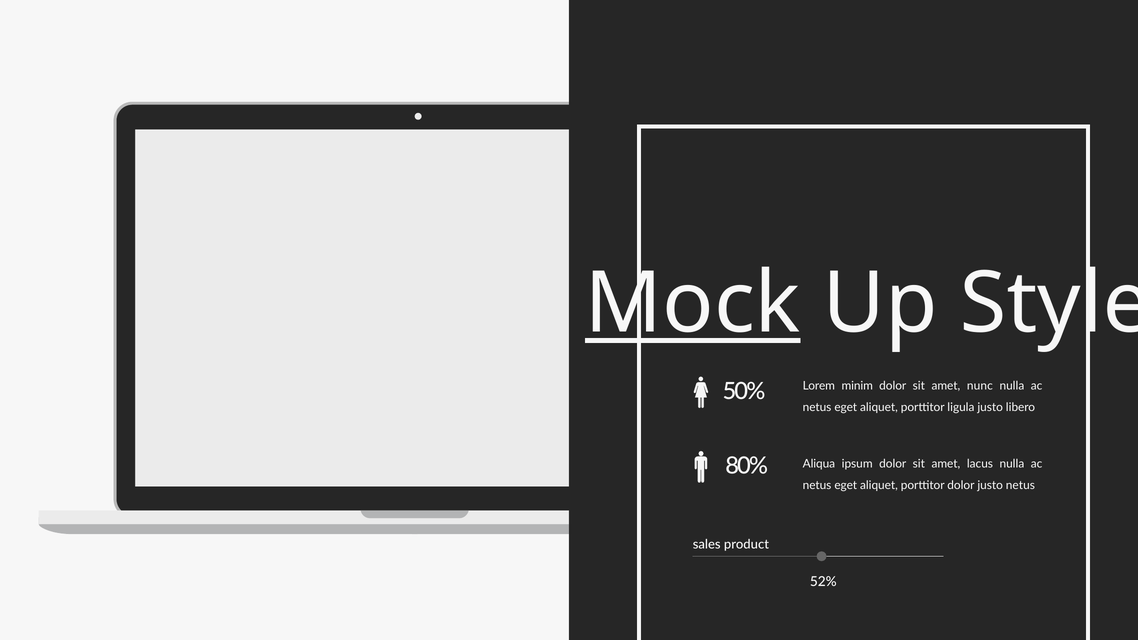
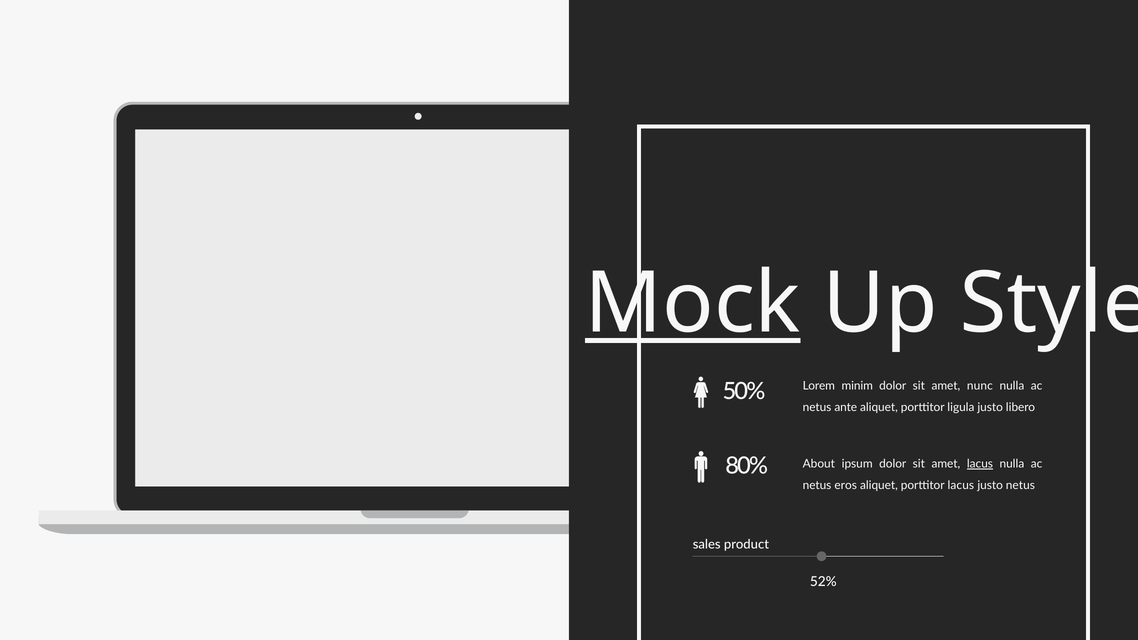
eget: eget -> ante (846, 407)
Aliqua: Aliqua -> About (819, 464)
lacus underline: none -> present (980, 464)
eget: eget -> eros (846, 485)
porttitor dolor: dolor -> lacus (961, 485)
